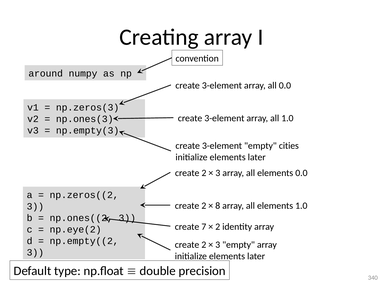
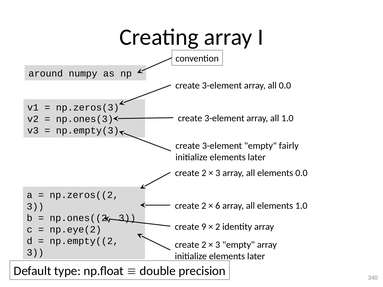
cities: cities -> fairly (289, 146)
8: 8 -> 6 (218, 206)
7: 7 -> 9 (204, 227)
